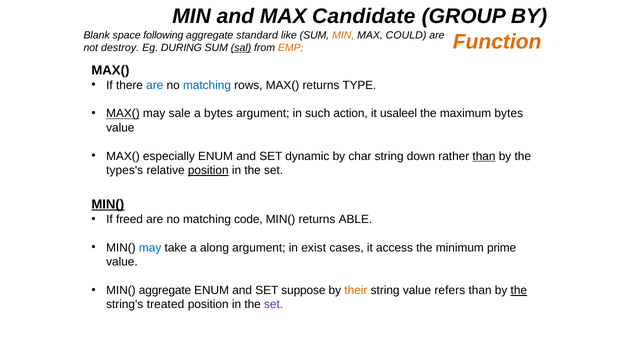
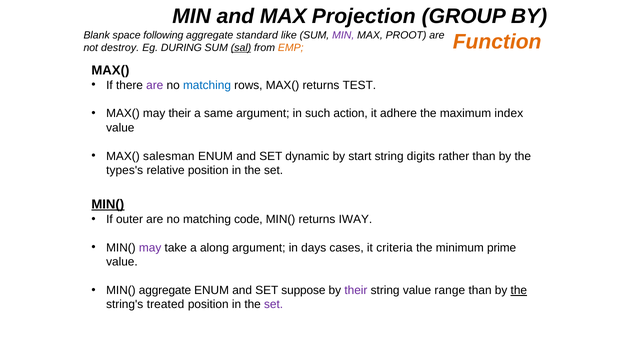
Candidate: Candidate -> Projection (364, 16)
MIN colour: orange -> purple (343, 35)
COULD: COULD -> PROOT (406, 35)
are colour: blue -> purple (155, 85)
TYPE: TYPE -> TEST (359, 85)
MAX( underline: present -> none (123, 114)
may sale: sale -> their (180, 114)
a bytes: bytes -> same (218, 114)
usaleel: usaleel -> adhere (399, 114)
maximum bytes: bytes -> index (509, 114)
especially: especially -> salesman (169, 156)
char: char -> start (360, 156)
down: down -> digits (421, 156)
than underline: present -> none (484, 156)
position underline: present -> none (208, 170)
freed: freed -> outer (129, 219)
ABLE: ABLE -> IWAY (355, 219)
may colour: blue -> purple (150, 248)
exist: exist -> days (314, 248)
access: access -> criteria (394, 248)
their colour: orange -> purple (356, 290)
refers: refers -> range (450, 290)
